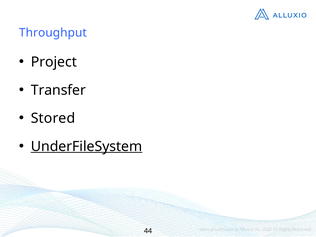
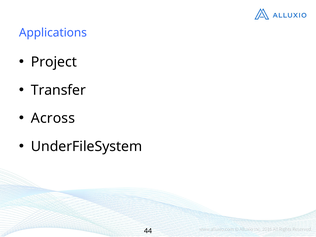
Throughput: Throughput -> Applications (53, 33)
Stored: Stored -> Across (53, 118)
UnderFileSystem underline: present -> none (87, 146)
